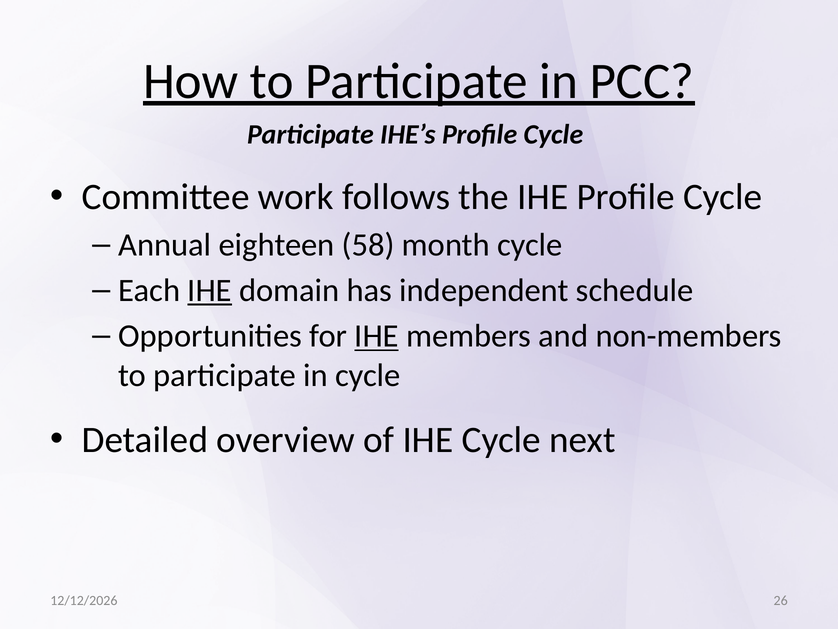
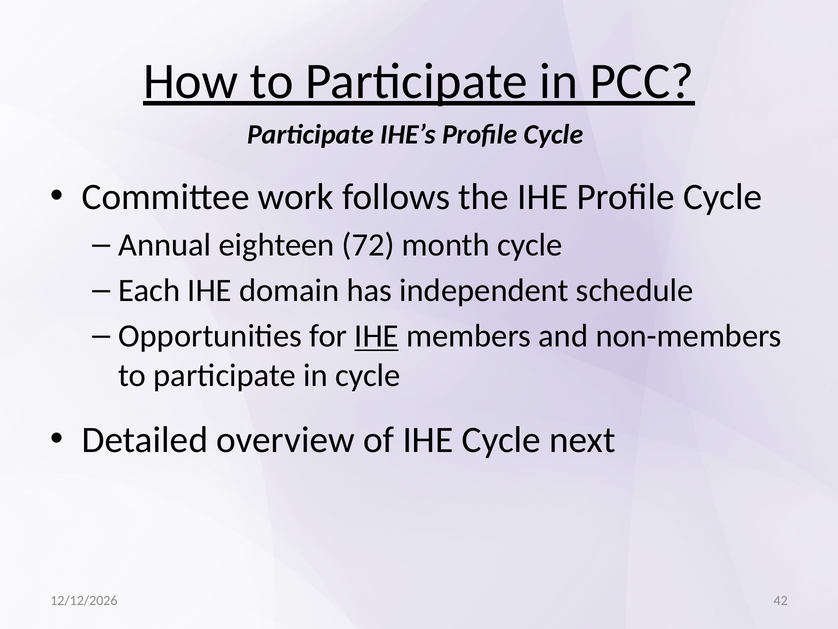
58: 58 -> 72 (368, 245)
IHE underline: present -> none (210, 290)
26: 26 -> 42 (781, 600)
